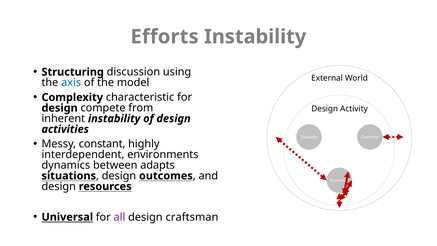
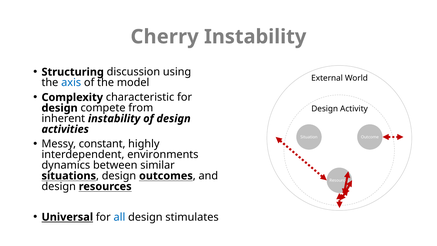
Efforts: Efforts -> Cherry (165, 37)
adapts: adapts -> similar (158, 165)
all colour: purple -> blue (119, 217)
craftsman: craftsman -> stimulates (192, 217)
